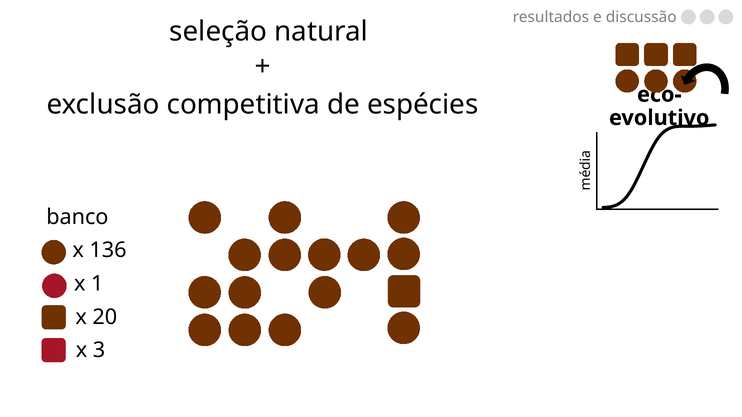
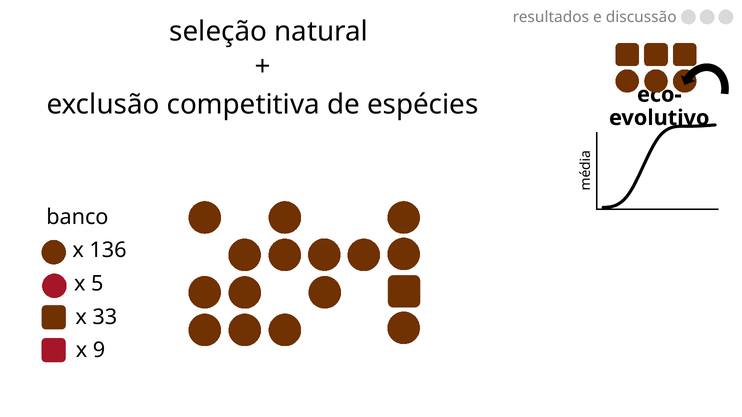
1: 1 -> 5 (97, 284)
20: 20 -> 33 (105, 317)
3: 3 -> 9 (99, 350)
